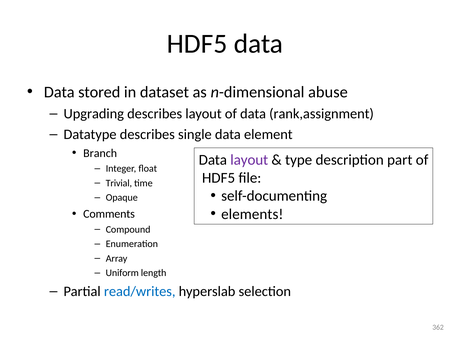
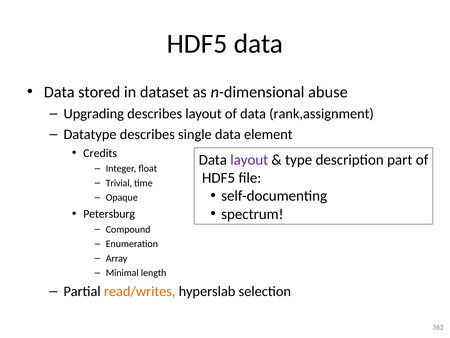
Branch: Branch -> Credits (100, 153)
elements: elements -> spectrum (252, 214)
Comments: Comments -> Petersburg (109, 214)
Uniform: Uniform -> Minimal (122, 273)
read/writes colour: blue -> orange (140, 291)
